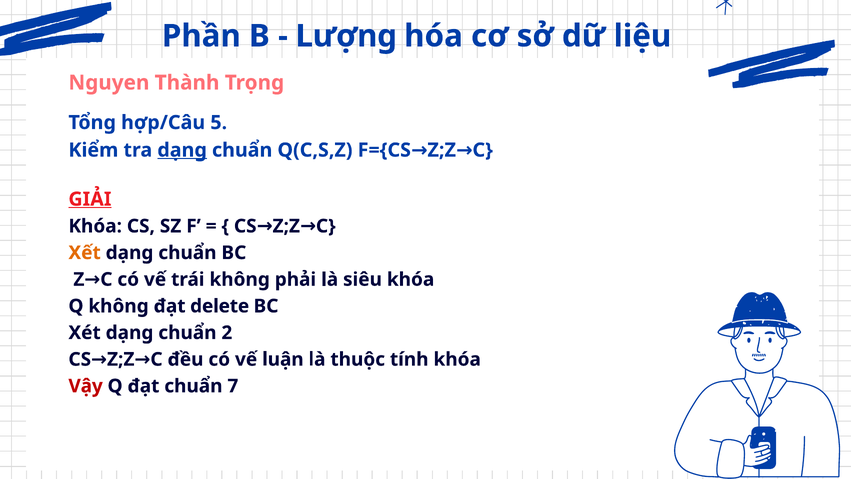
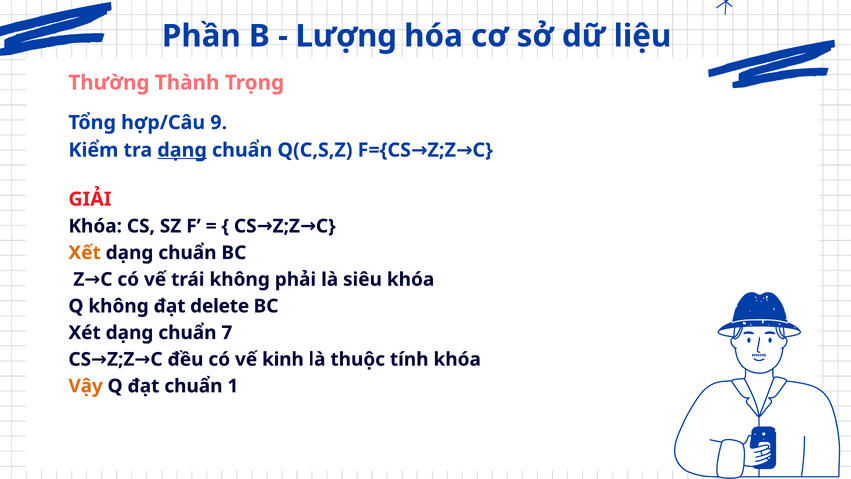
Nguyen: Nguyen -> Thường (109, 83)
5: 5 -> 9 (219, 123)
GIẢI underline: present -> none (90, 199)
2: 2 -> 7 (227, 333)
luận: luận -> kinh (283, 359)
Vậy colour: red -> orange (86, 386)
7: 7 -> 1 (233, 386)
